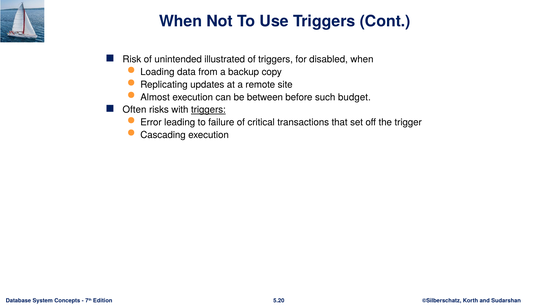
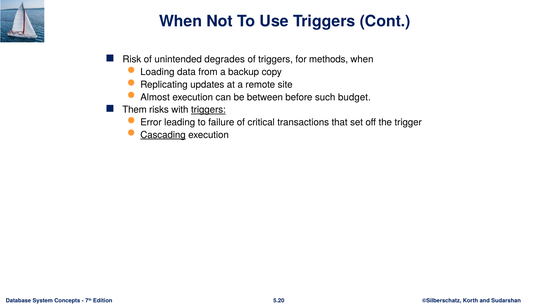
illustrated: illustrated -> degrades (225, 59)
disabled: disabled -> methods (329, 59)
Often: Often -> Them (135, 110)
Cascading underline: none -> present (163, 135)
